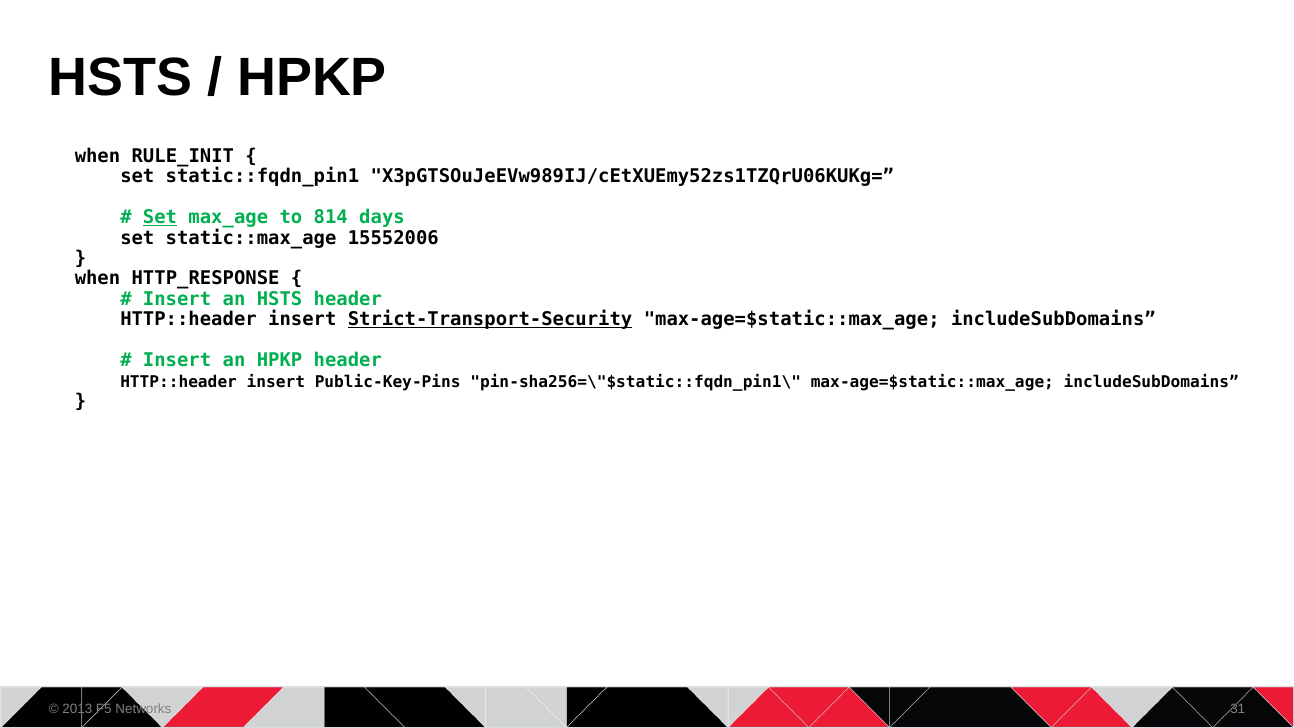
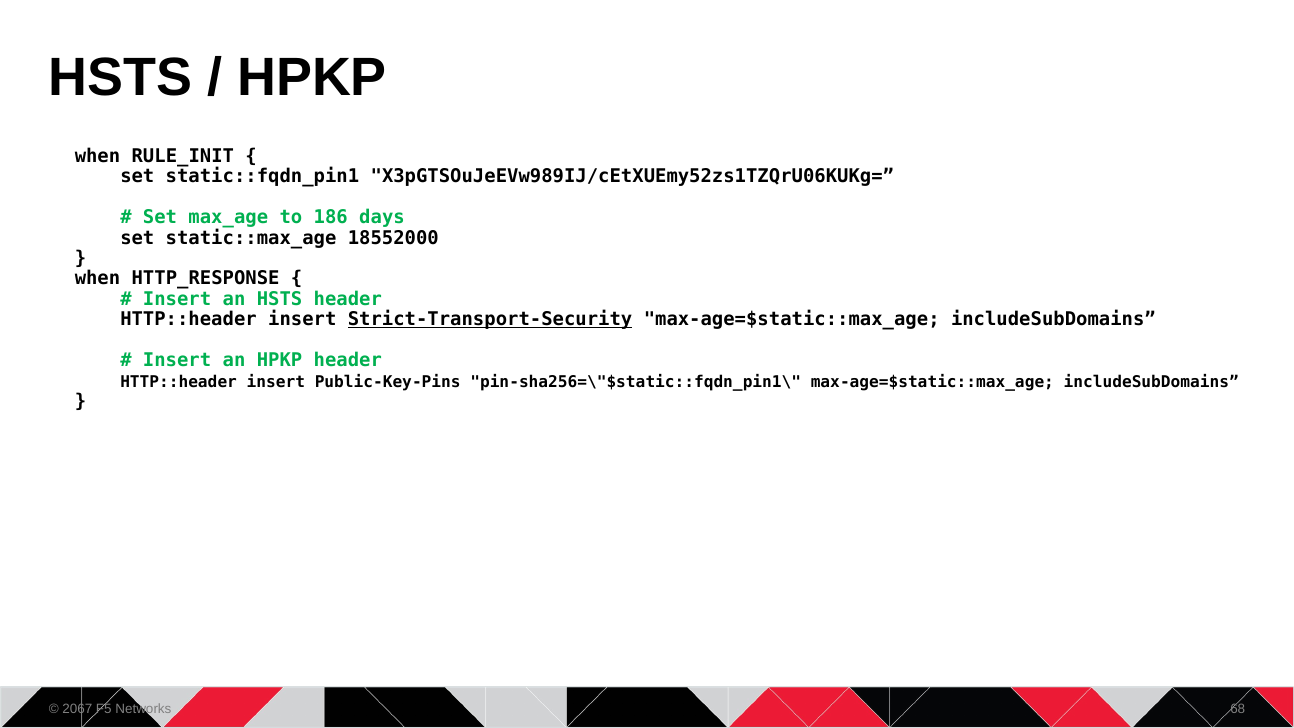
Set underline: present -> none (160, 217)
814: 814 -> 186 (331, 217)
15552006: 15552006 -> 18552000 (393, 238)
2013: 2013 -> 2067 (77, 709)
31: 31 -> 68 (1238, 709)
